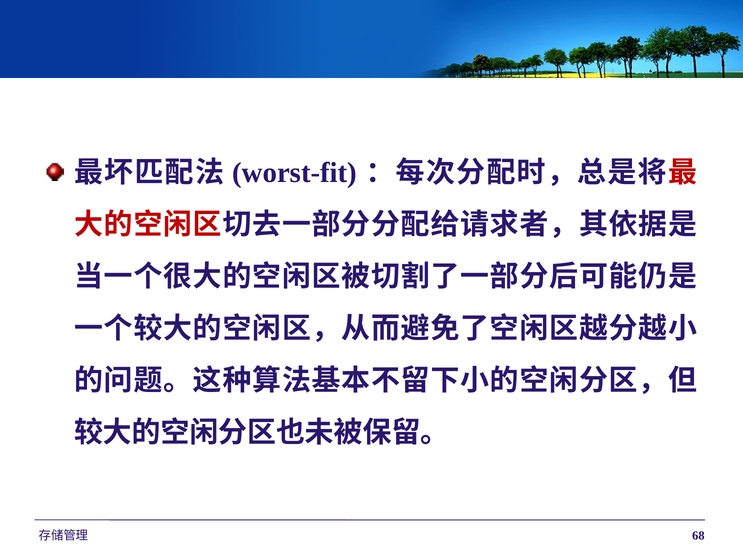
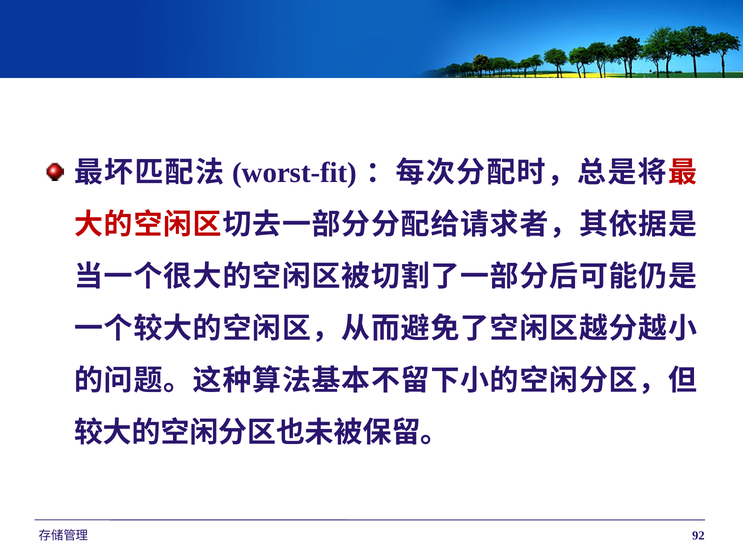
68: 68 -> 92 (698, 536)
